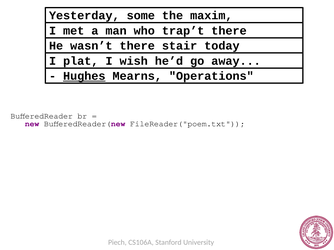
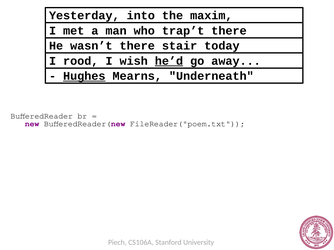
some: some -> into (141, 16)
plat: plat -> rood (81, 61)
he’d underline: none -> present (169, 61)
Operations: Operations -> Underneath (211, 76)
